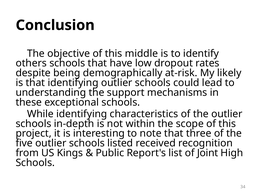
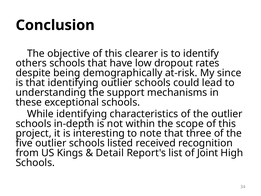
middle: middle -> clearer (141, 53)
likely: likely -> since (229, 73)
Public: Public -> Detail (110, 153)
